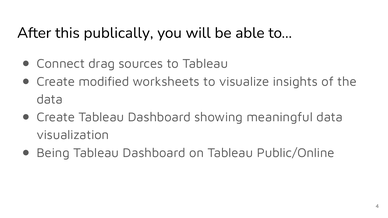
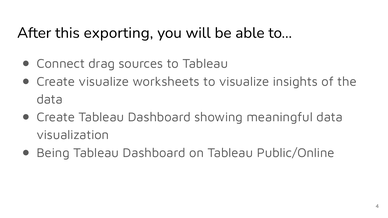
publically: publically -> exporting (118, 33)
Create modified: modified -> visualize (104, 82)
